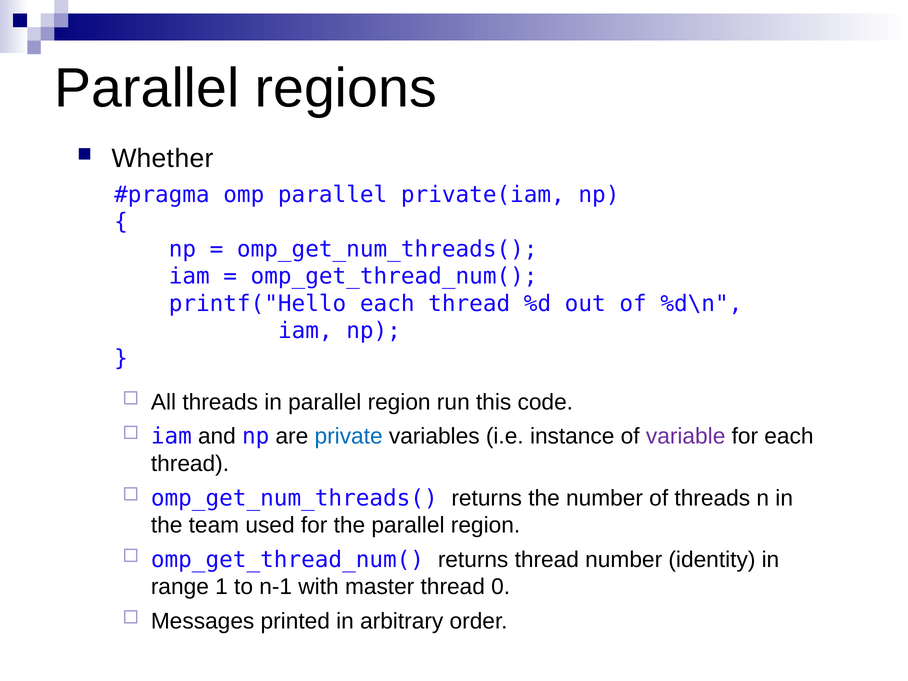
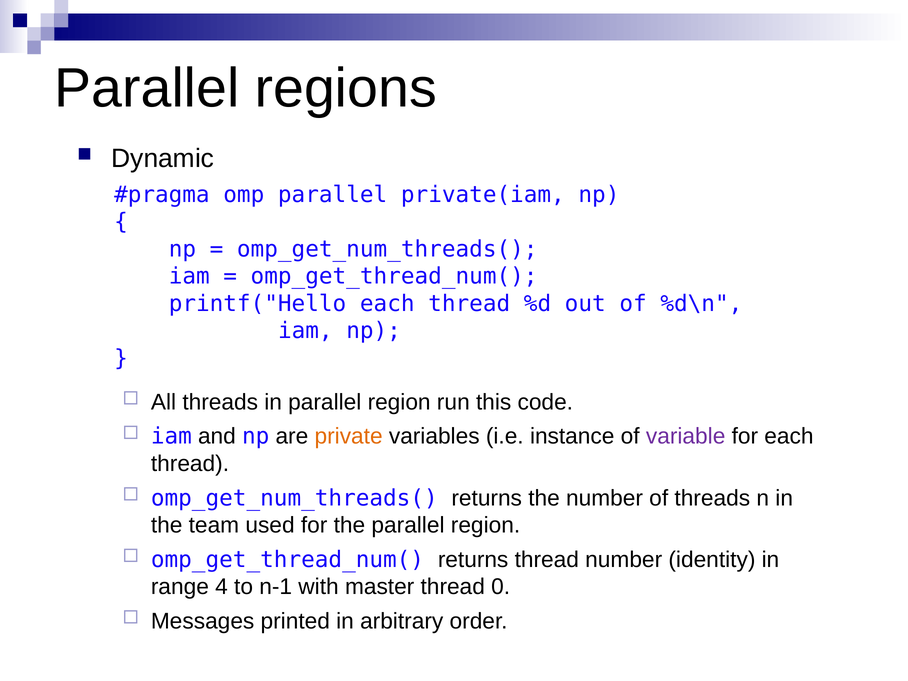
Whether: Whether -> Dynamic (163, 158)
private colour: blue -> orange (349, 436)
1: 1 -> 4 (222, 587)
